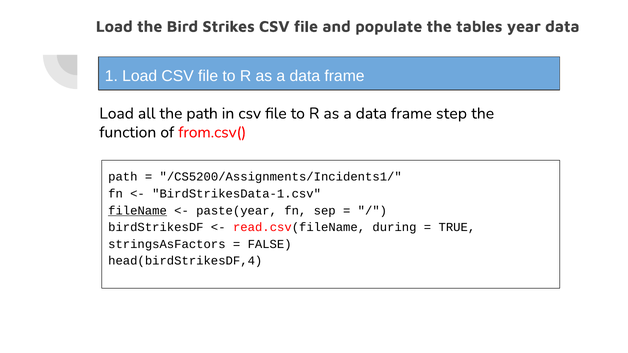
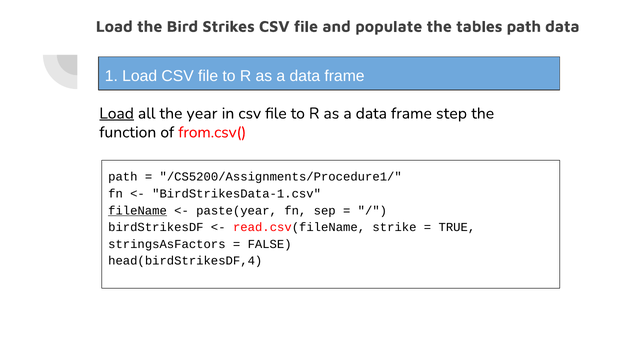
tables year: year -> path (524, 27)
Load underline: none -> present (117, 113)
the path: path -> year (202, 113)
/CS5200/Assignments/Incidents1/: /CS5200/Assignments/Incidents1/ -> /CS5200/Assignments/Procedure1/ (281, 177)
during: during -> strike (395, 227)
